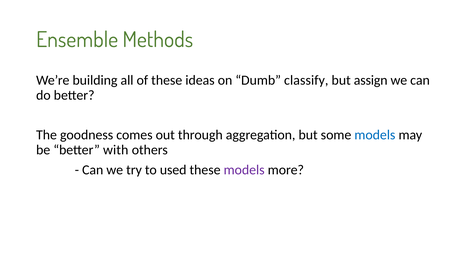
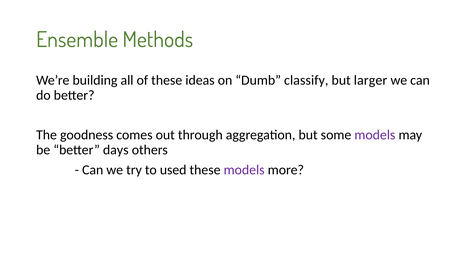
assign: assign -> larger (371, 80)
models colour: blue -> purple (375, 135)
with: with -> days (116, 150)
